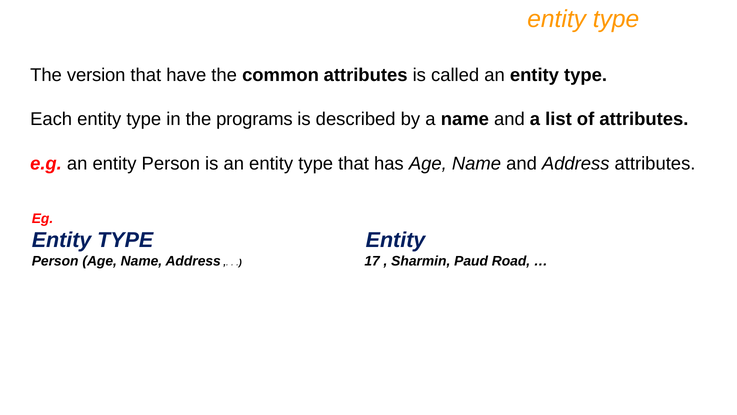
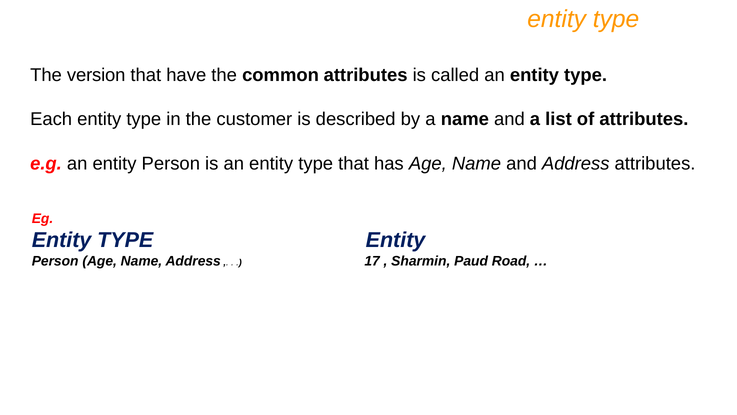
programs: programs -> customer (254, 119)
